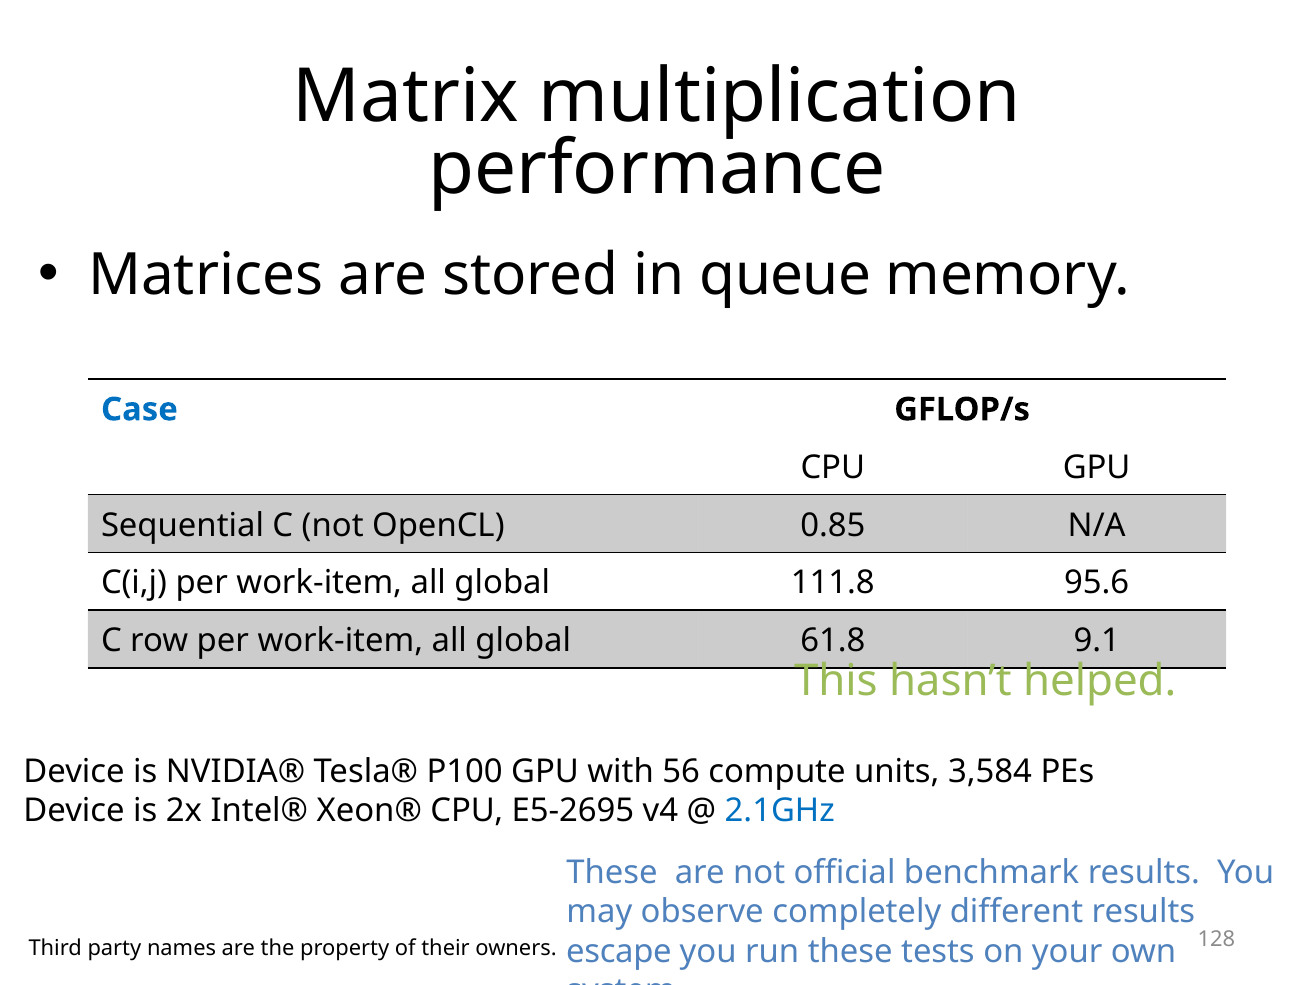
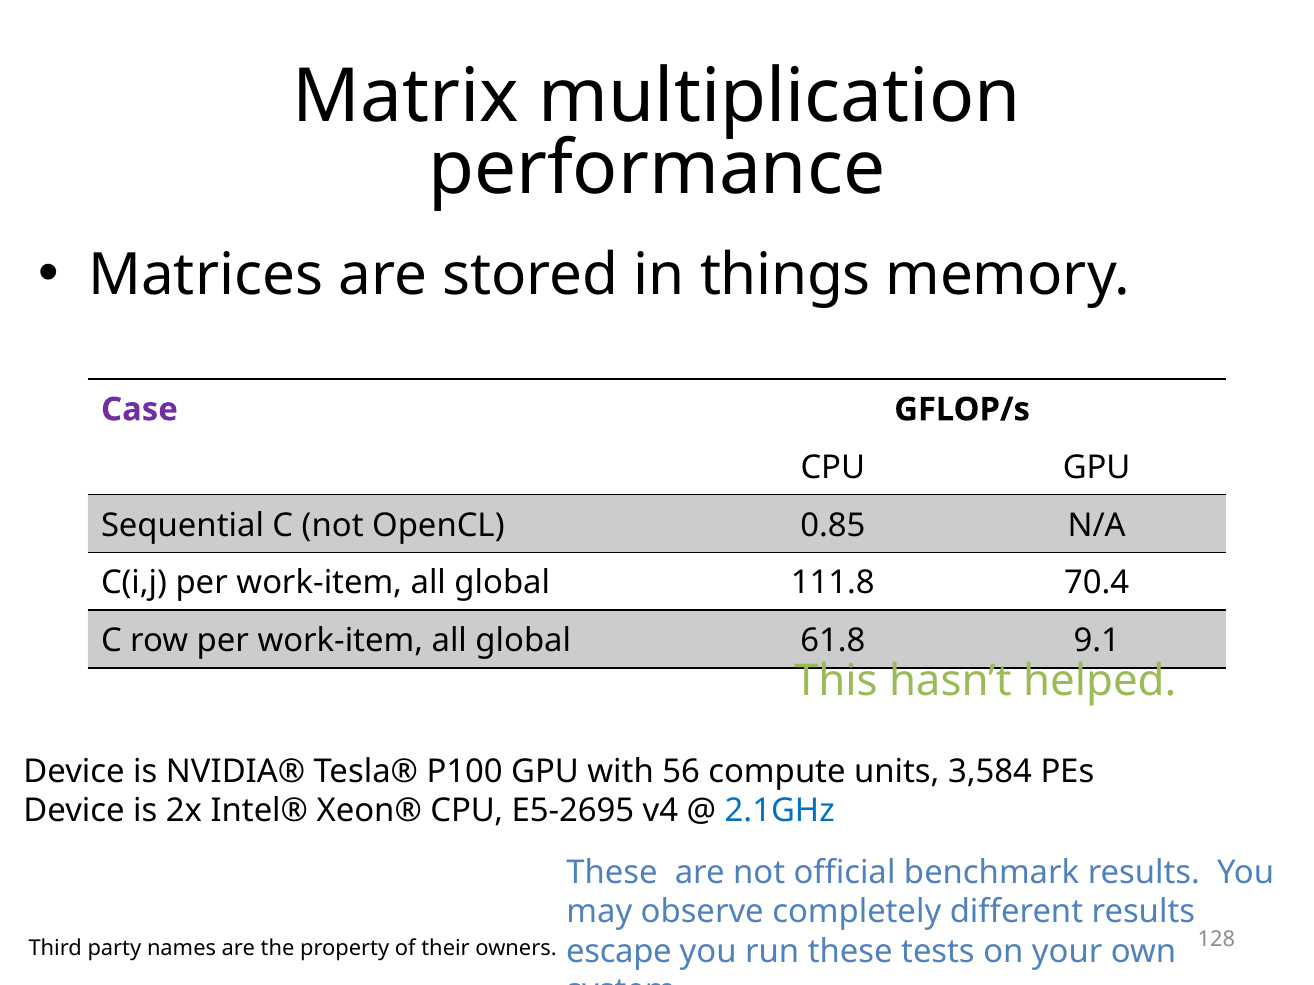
queue: queue -> things (785, 276)
Case colour: blue -> purple (139, 410)
95.6: 95.6 -> 70.4 (1097, 583)
